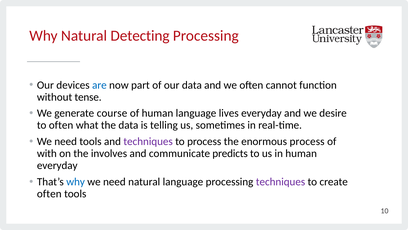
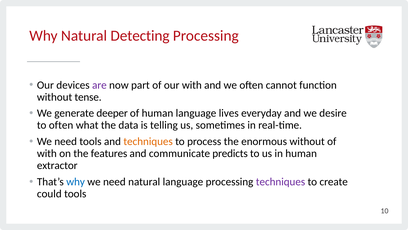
are colour: blue -> purple (99, 85)
our data: data -> with (192, 85)
course: course -> deeper (112, 113)
techniques colour: purple -> orange (148, 141)
enormous process: process -> without (307, 141)
involves: involves -> features (109, 153)
everyday: everyday -> extractor (57, 165)
often: often -> could (49, 193)
